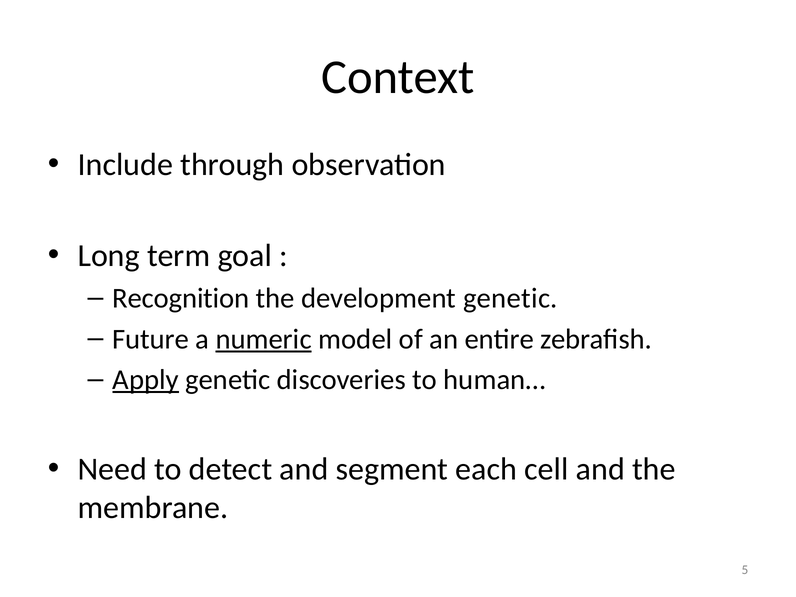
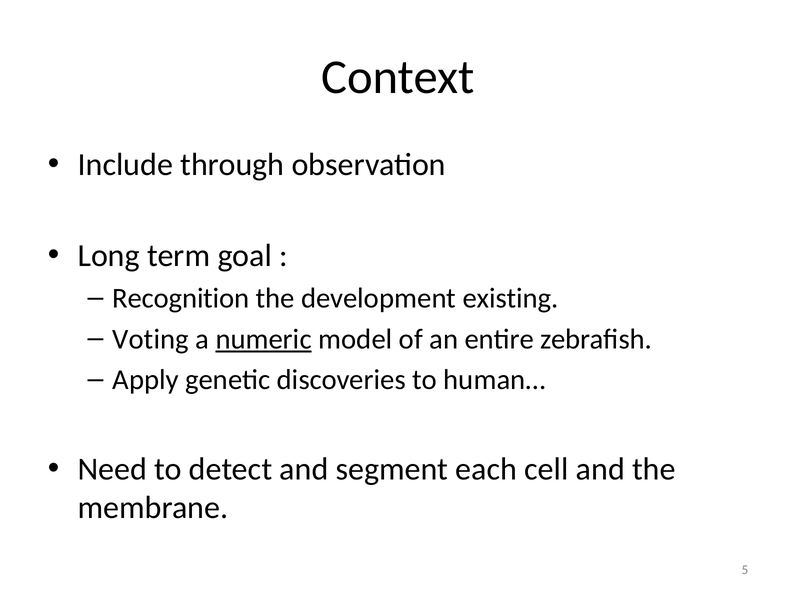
development genetic: genetic -> existing (511, 298)
Future: Future -> Voting (151, 339)
Apply underline: present -> none (146, 380)
